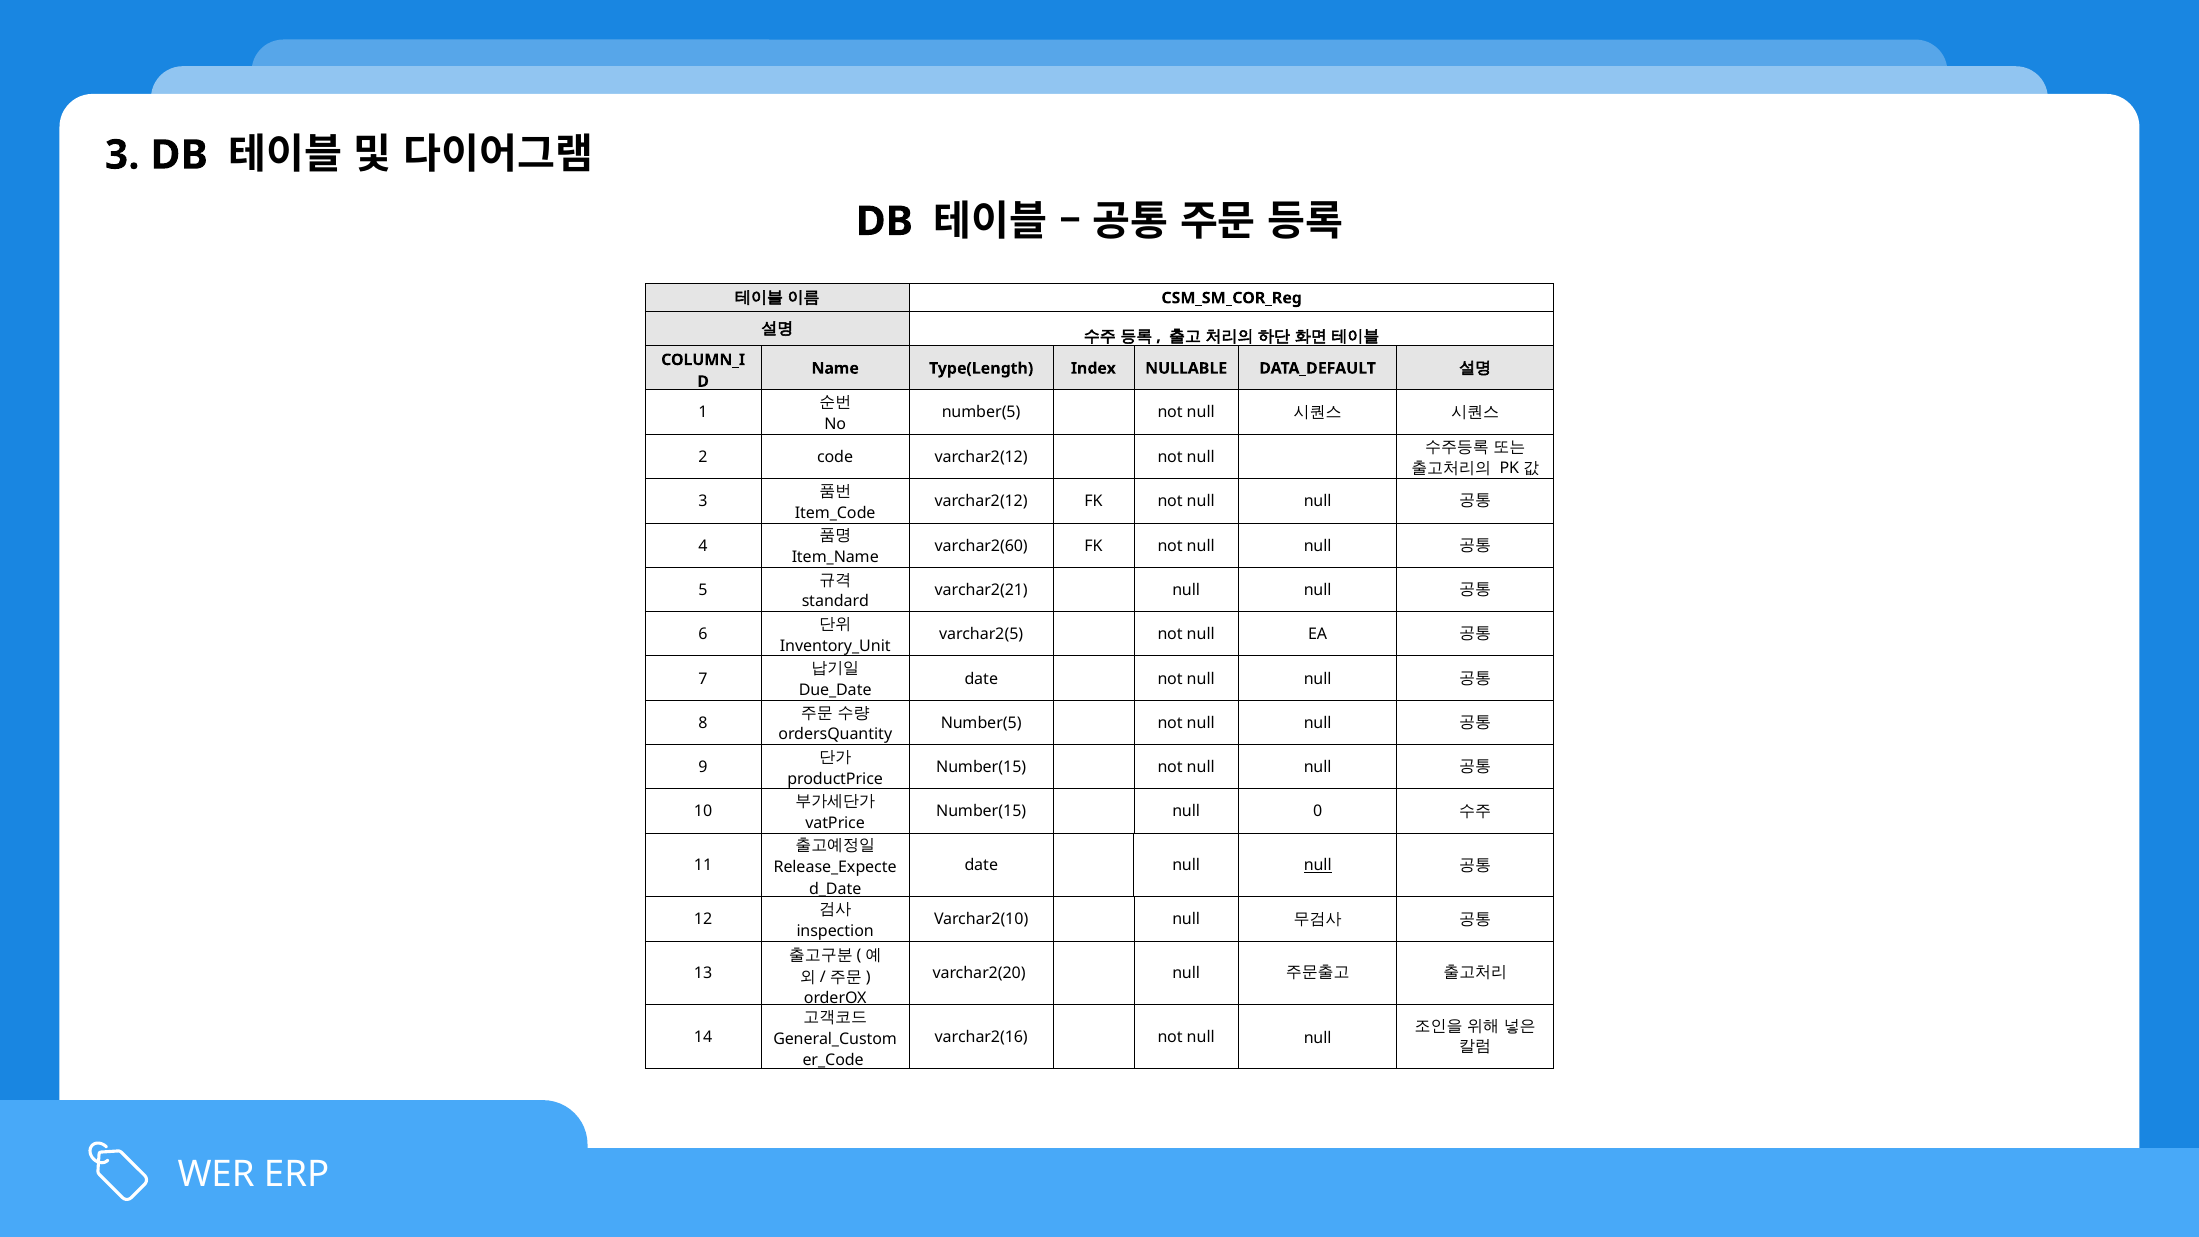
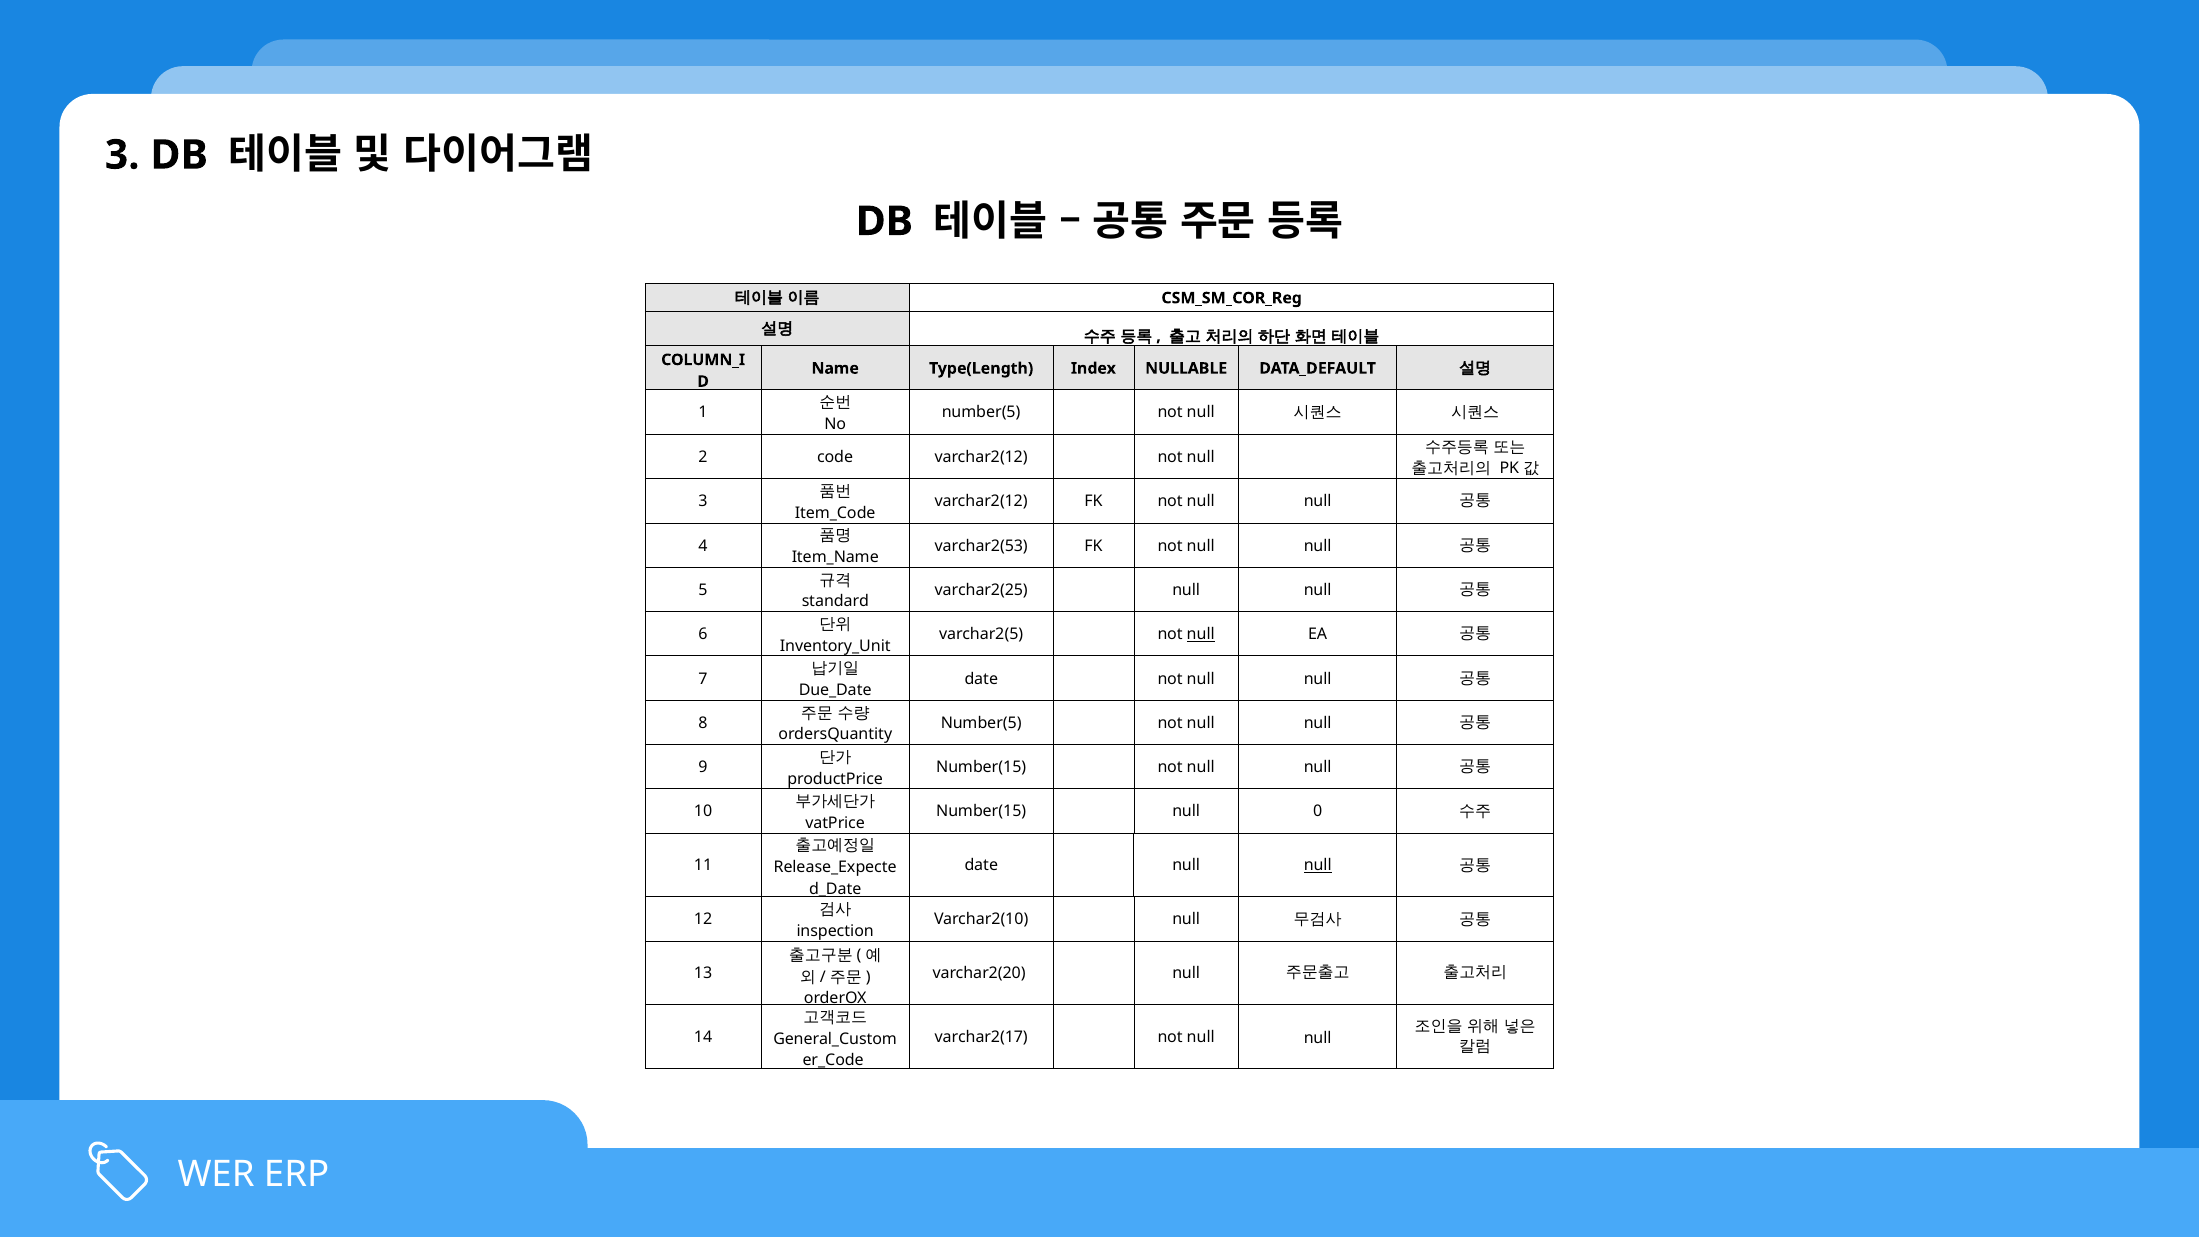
varchar2(60: varchar2(60 -> varchar2(53 (981, 546)
varchar2(21: varchar2(21 -> varchar2(25 (981, 590)
null underline: none -> present (1201, 634)
varchar2(16: varchar2(16 -> varchar2(17 (981, 1037)
